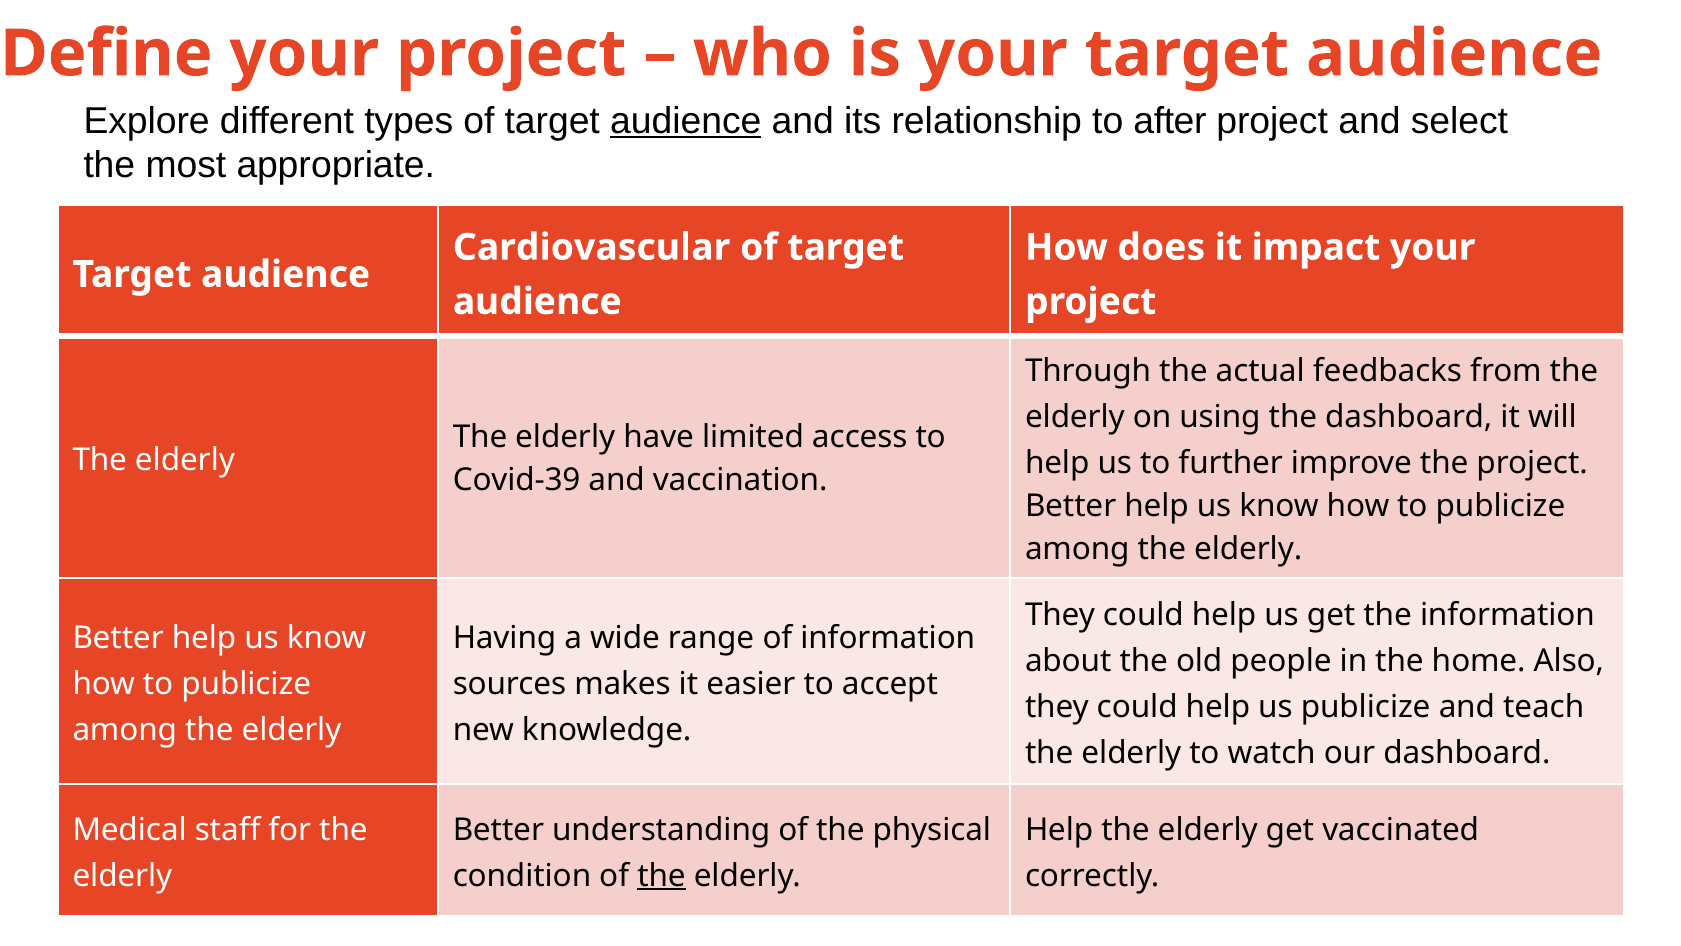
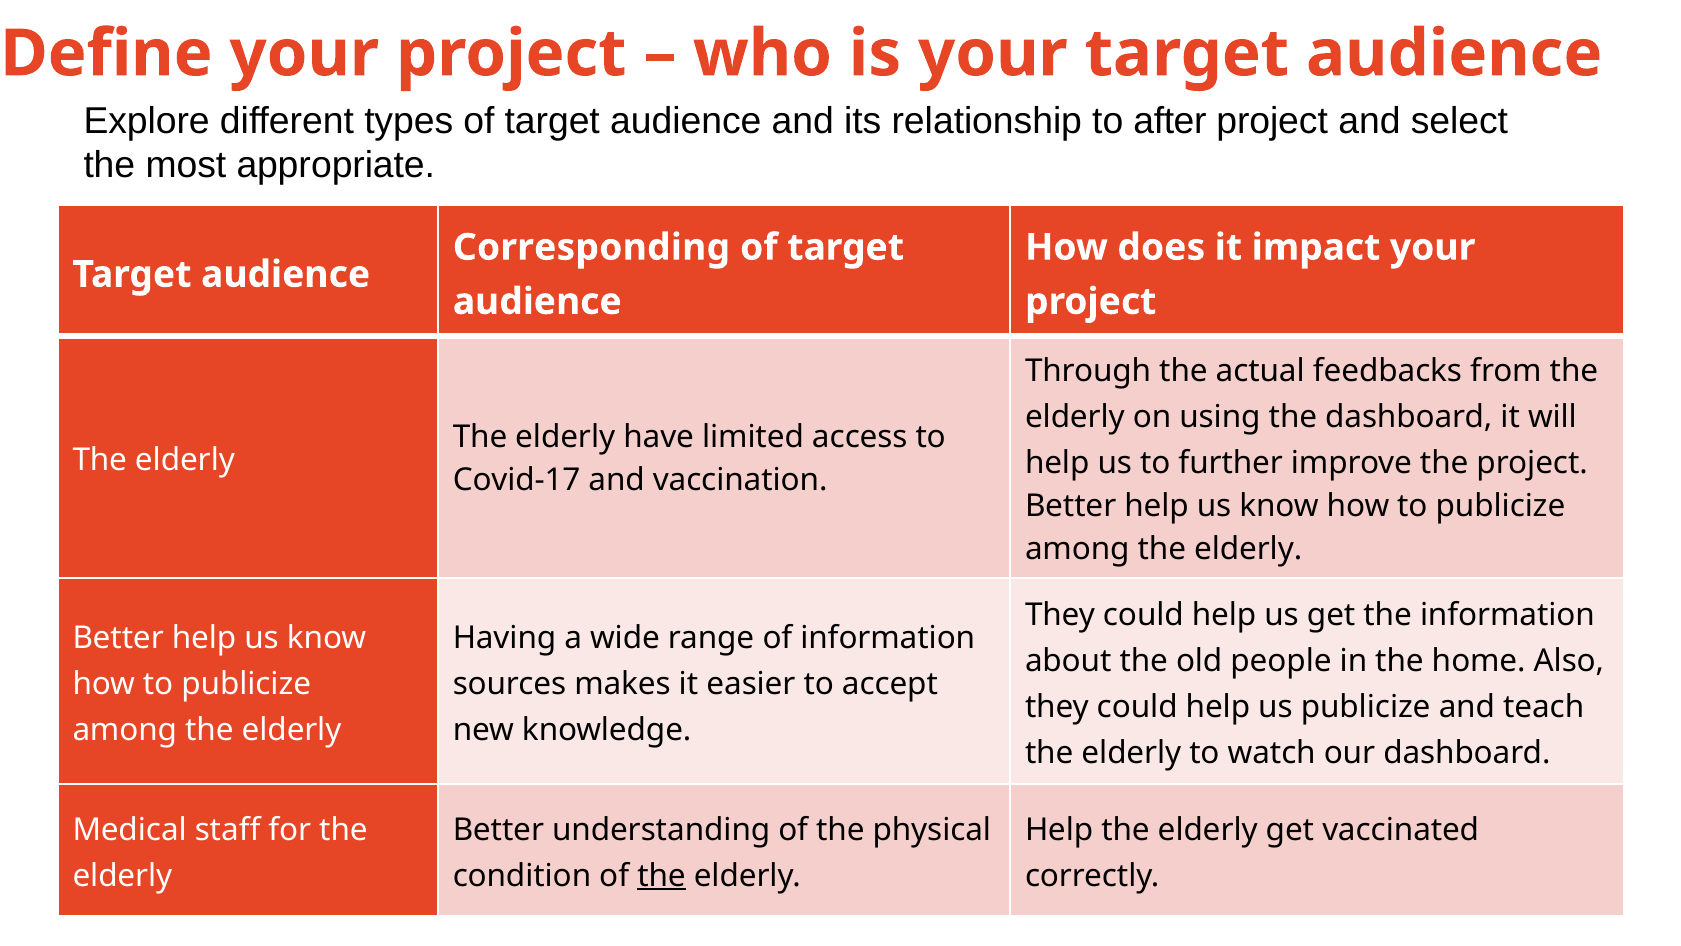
audience underline: present -> none (686, 121)
Cardiovascular: Cardiovascular -> Corresponding (591, 247)
Covid-39: Covid-39 -> Covid-17 (517, 480)
